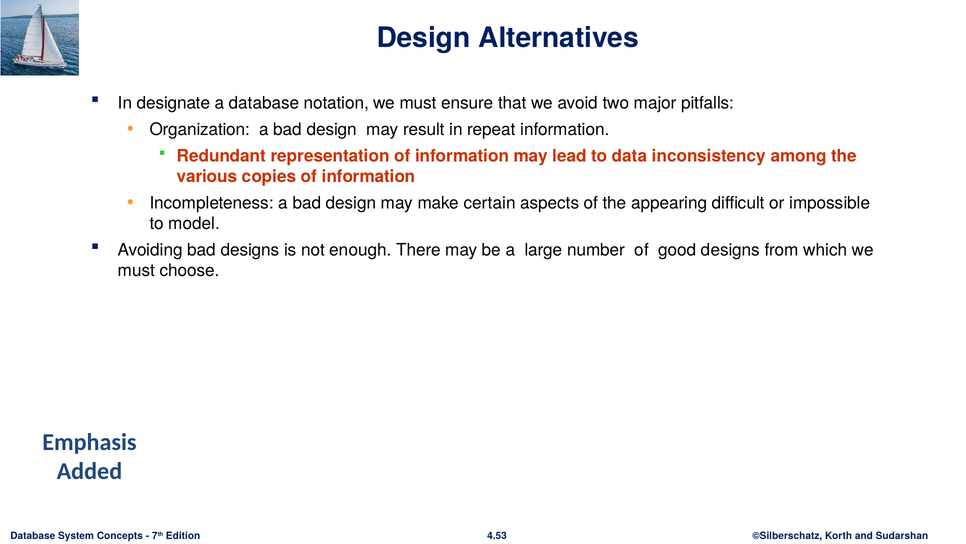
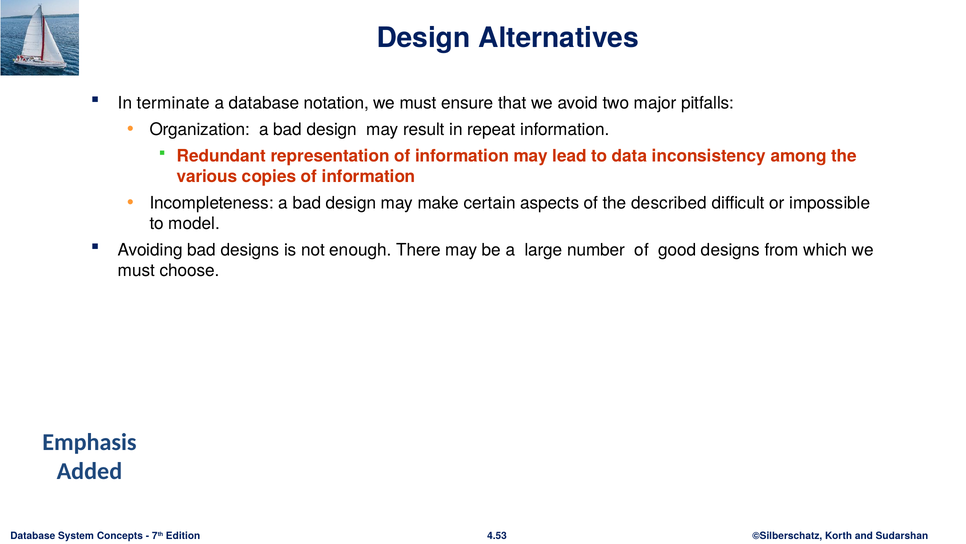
designate: designate -> terminate (173, 103)
appearing: appearing -> described (669, 203)
